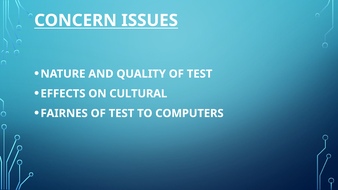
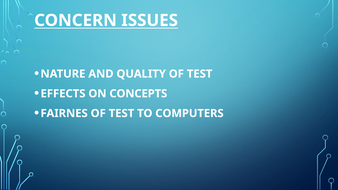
CULTURAL: CULTURAL -> CONCEPTS (138, 94)
